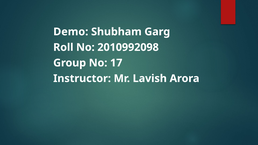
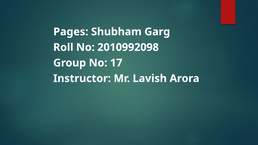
Demo: Demo -> Pages (71, 32)
